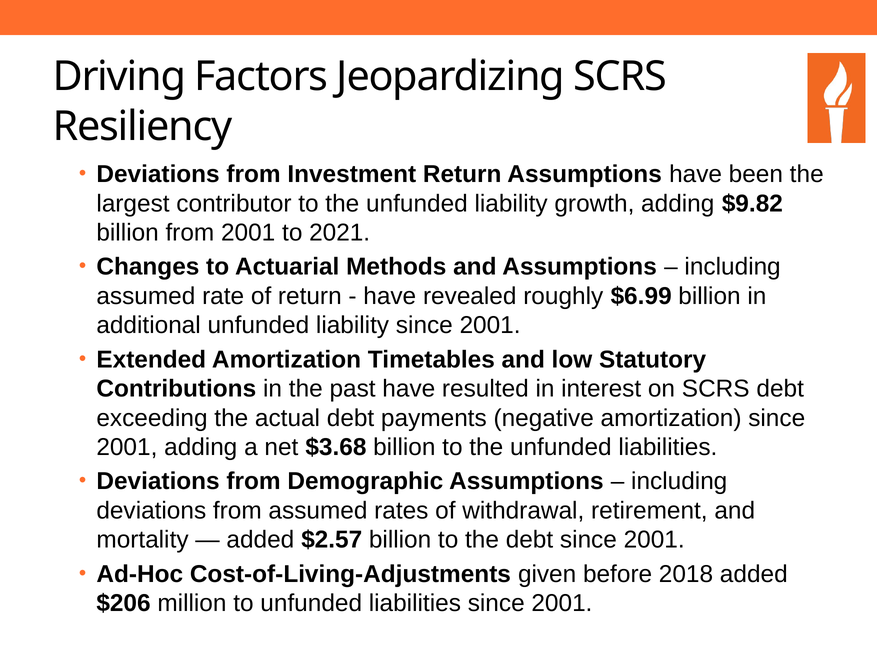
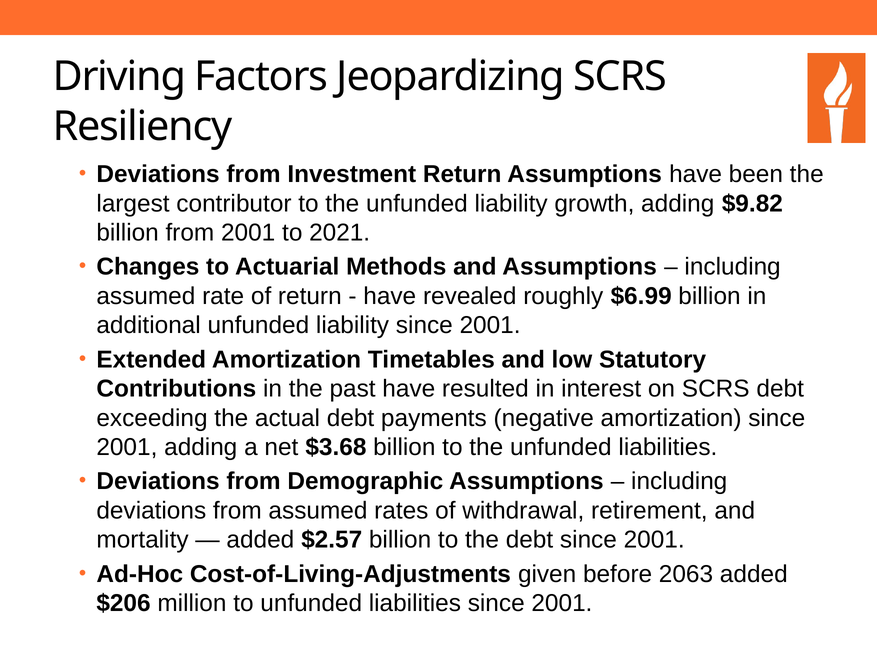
2018: 2018 -> 2063 (686, 574)
